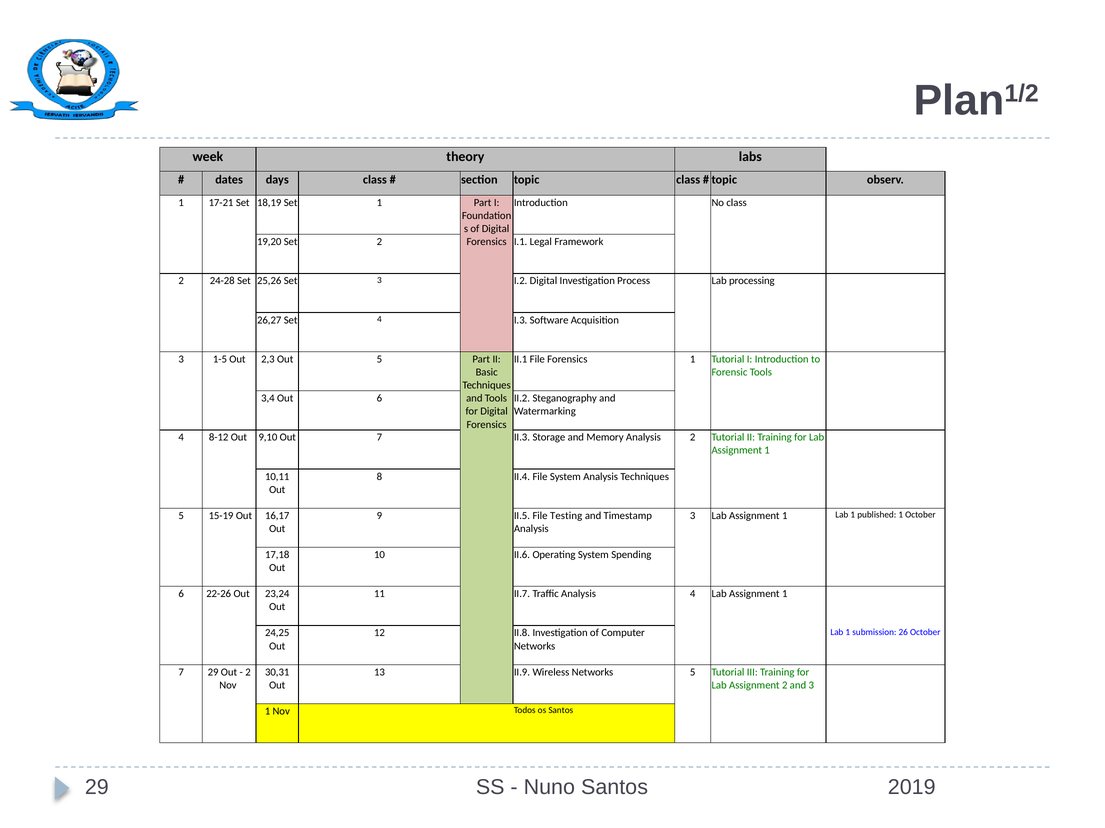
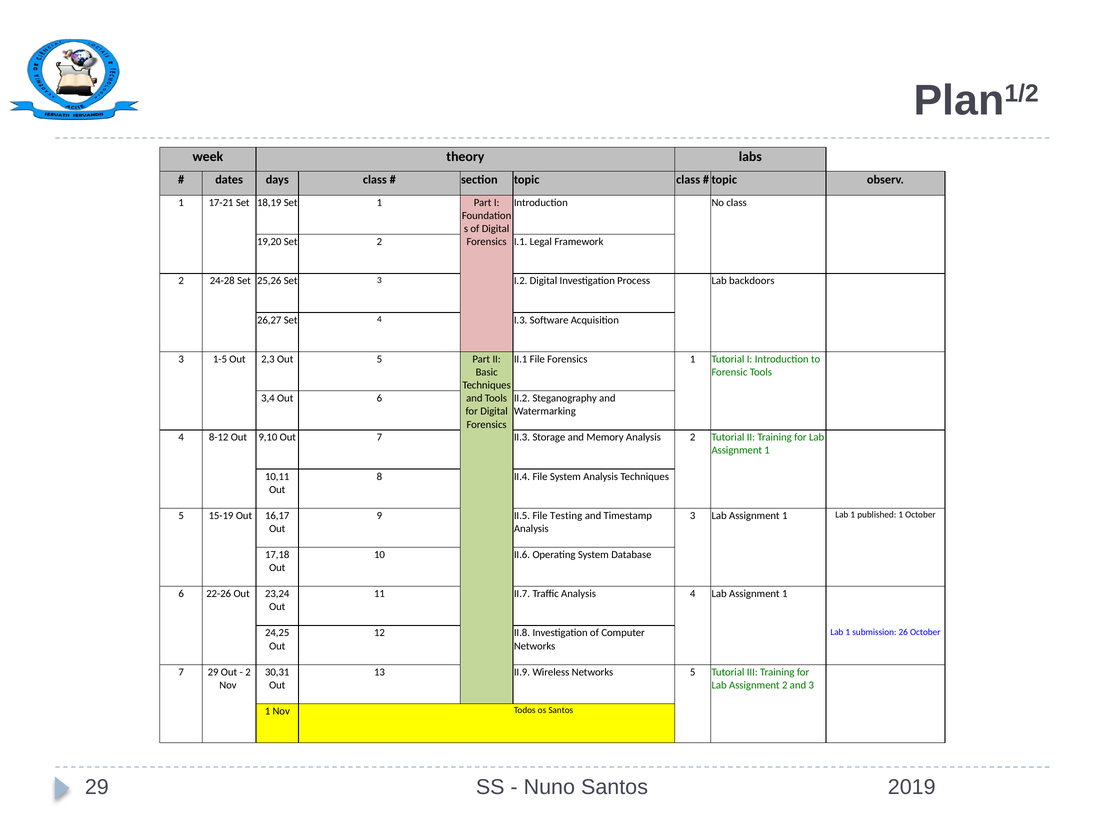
processing: processing -> backdoors (752, 281)
Spending: Spending -> Database (631, 555)
